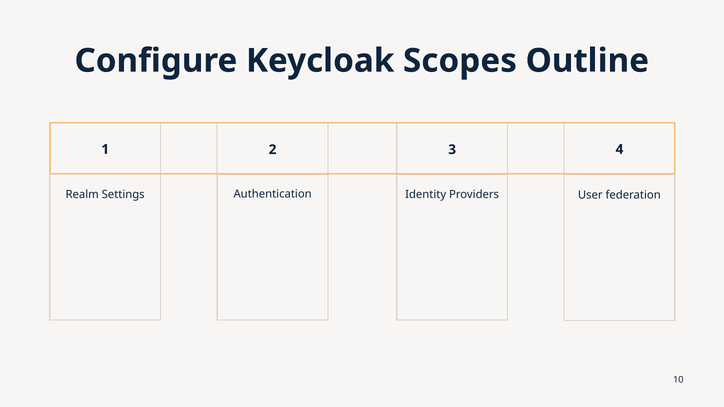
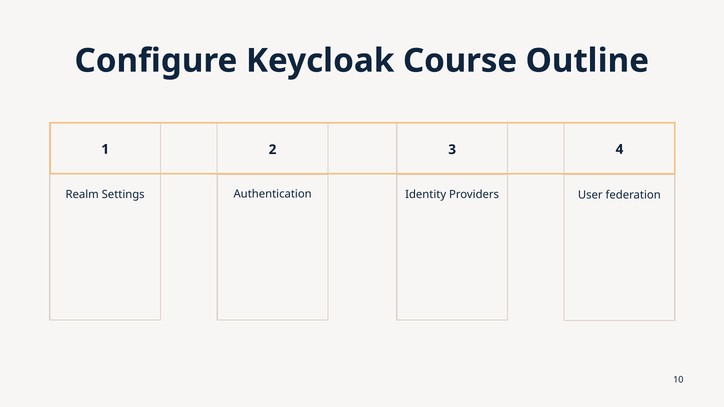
Scopes: Scopes -> Course (460, 61)
